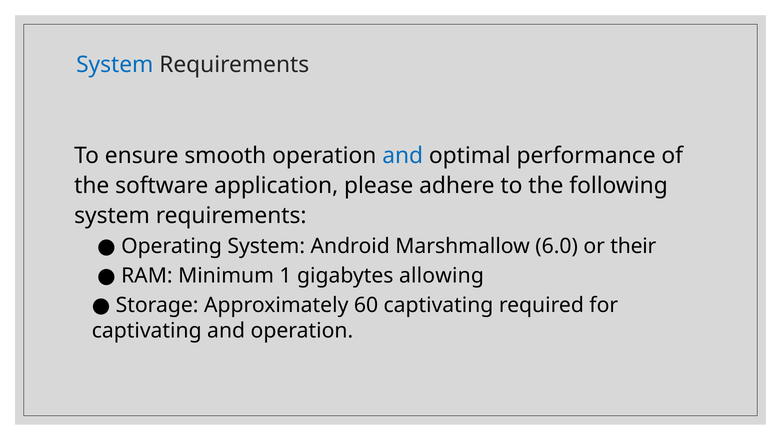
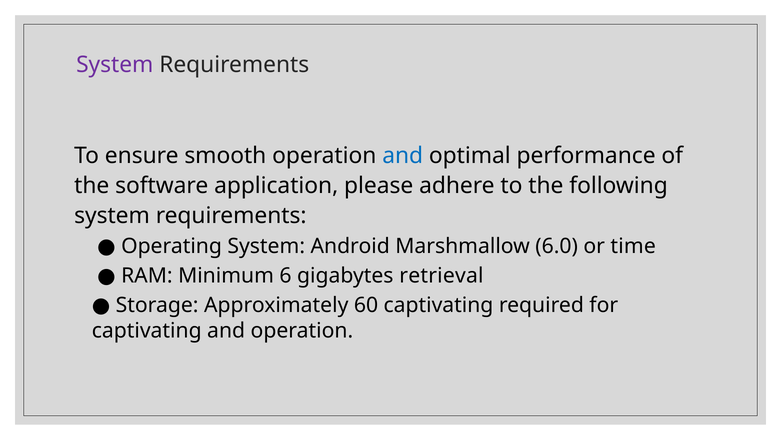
System colour: blue -> purple (115, 65)
their: their -> time (633, 246)
1: 1 -> 6 (286, 275)
allowing: allowing -> retrieval (441, 275)
